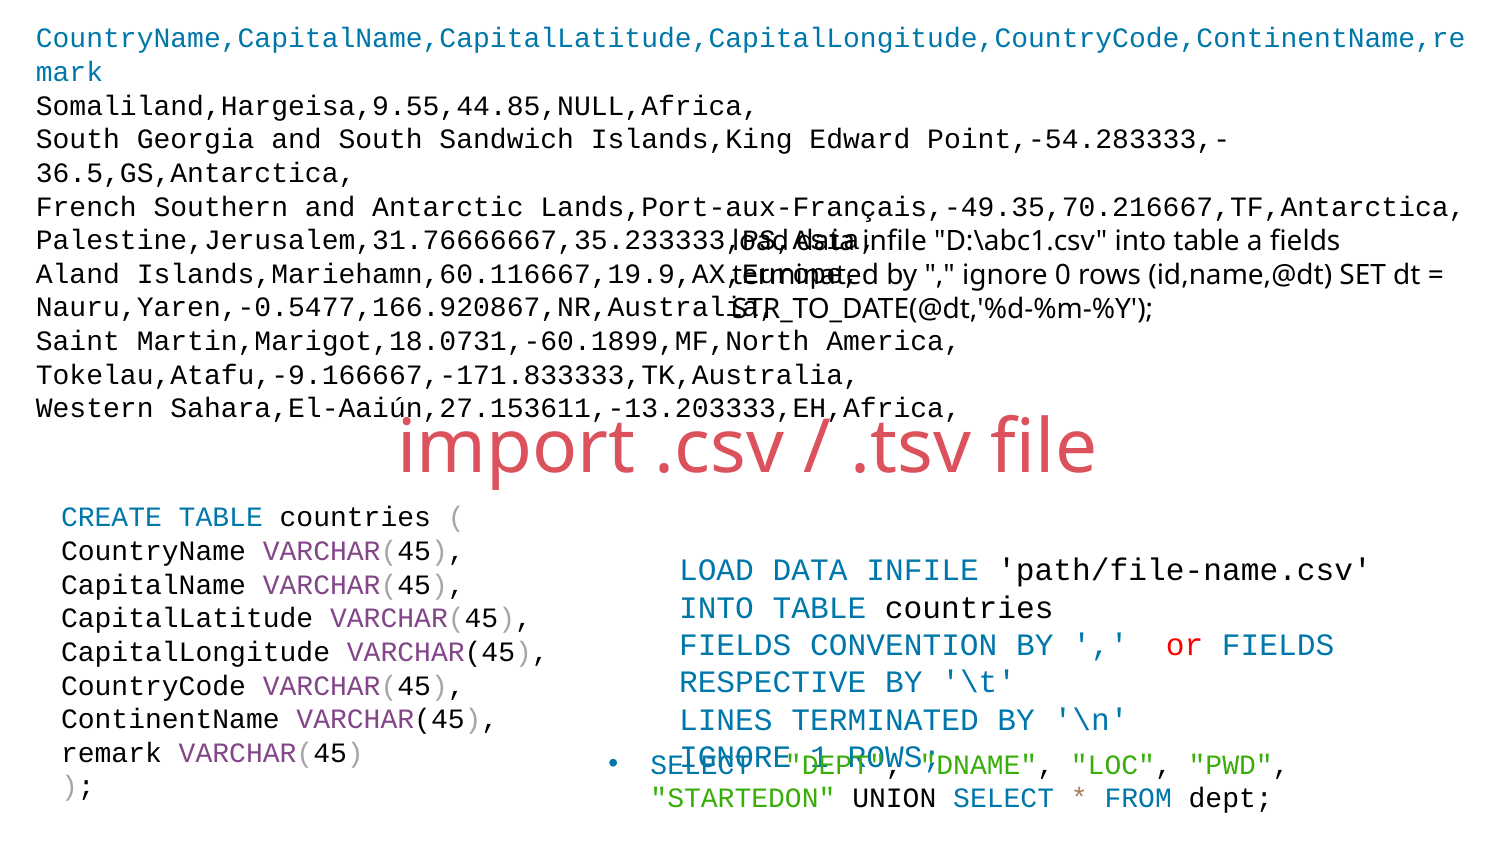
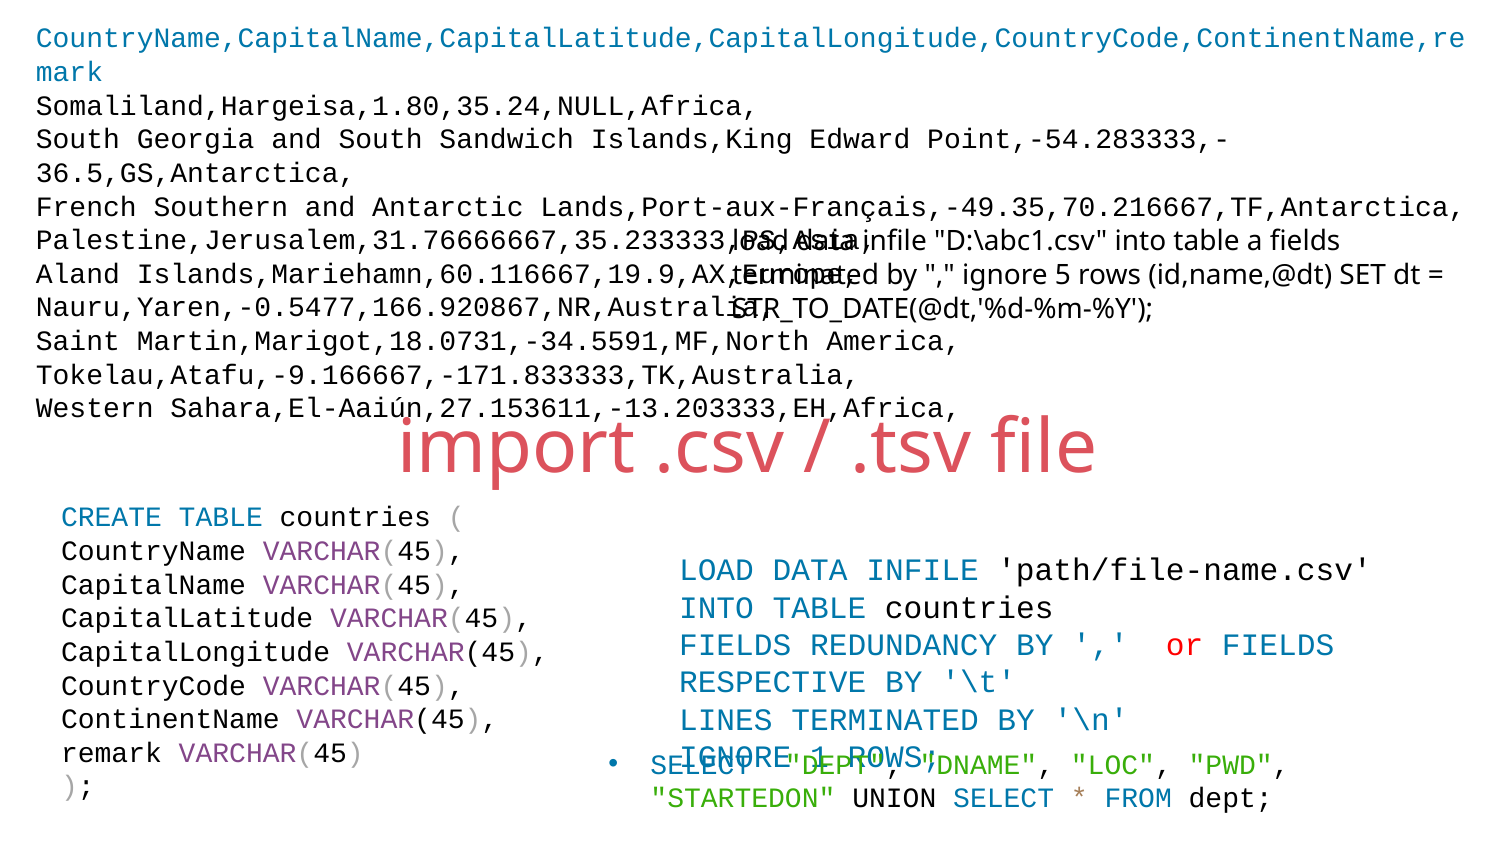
Somaliland,Hargeisa,9.55,44.85,NULL,Africa: Somaliland,Hargeisa,9.55,44.85,NULL,Africa -> Somaliland,Hargeisa,1.80,35.24,NULL,Africa (397, 106)
0: 0 -> 5 (1063, 275)
Martin,Marigot,18.0731,-60.1899,MF,North: Martin,Marigot,18.0731,-60.1899,MF,North -> Martin,Marigot,18.0731,-34.5591,MF,North (473, 341)
CONVENTION: CONVENTION -> REDUNDANCY (904, 645)
